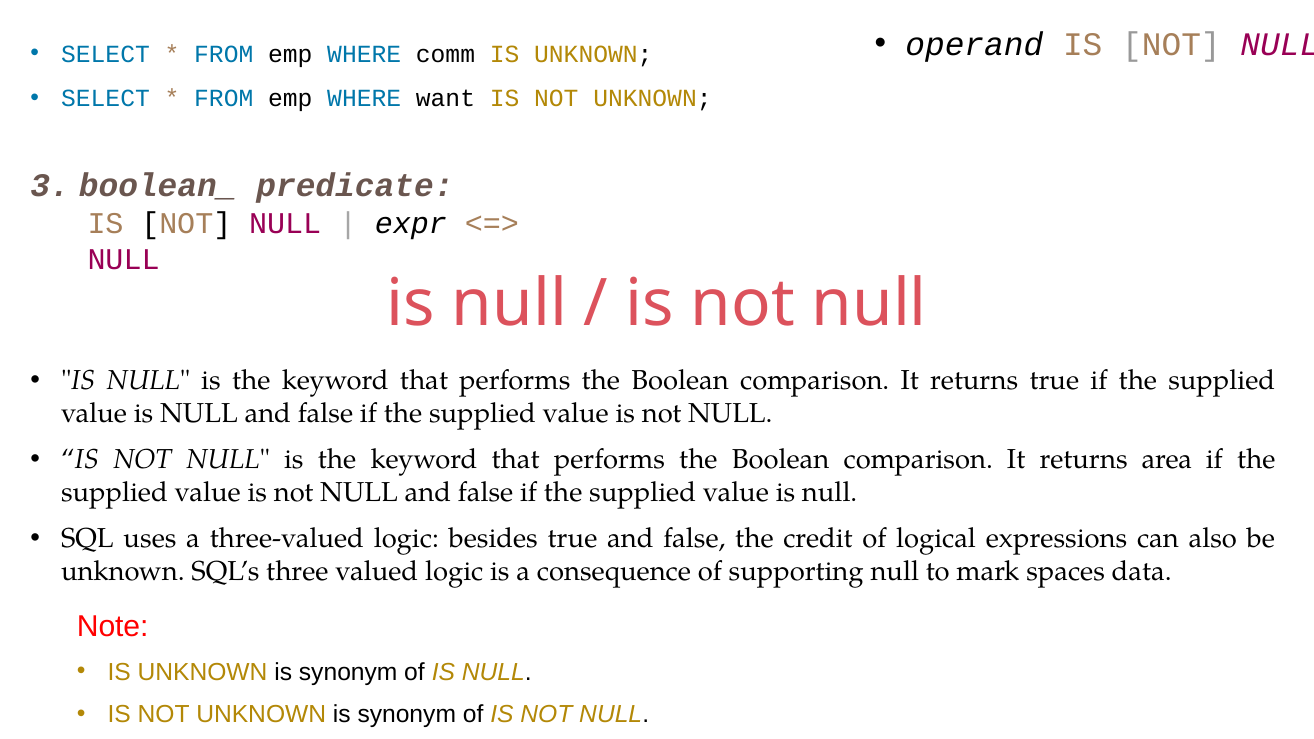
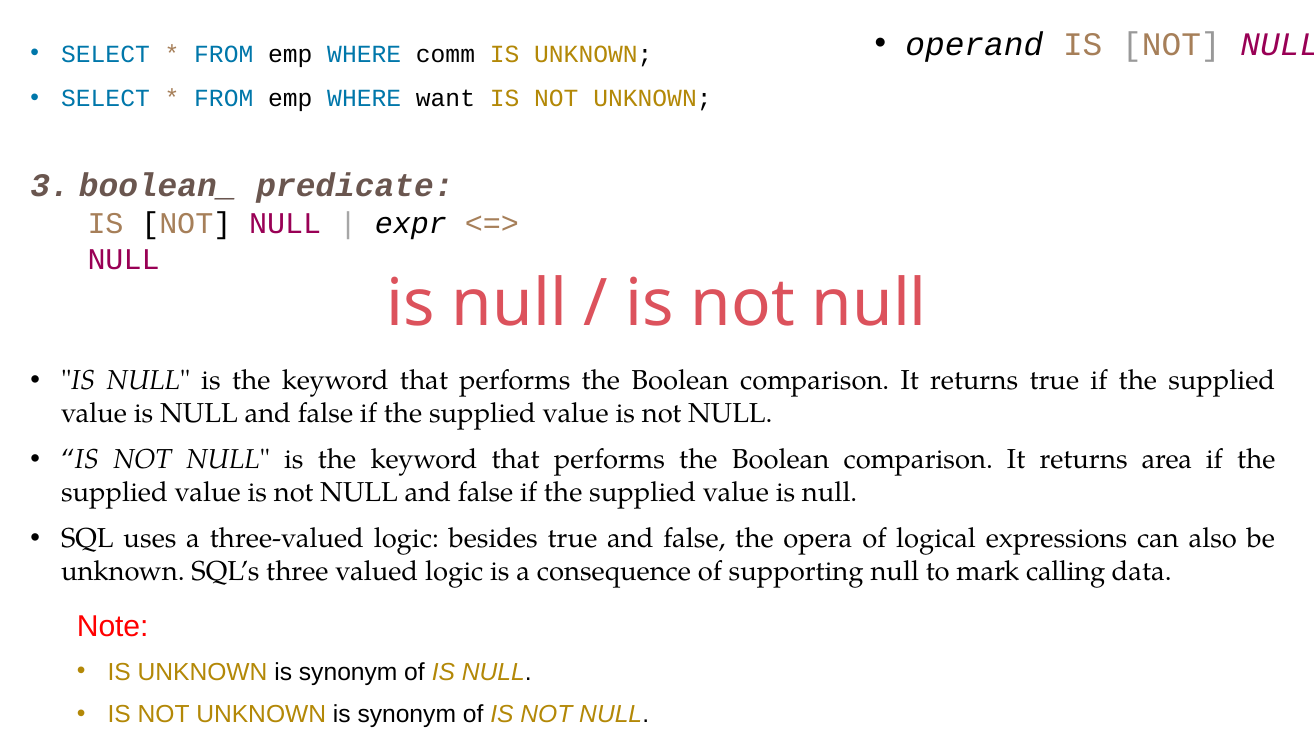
credit: credit -> opera (818, 539)
spaces: spaces -> calling (1066, 572)
